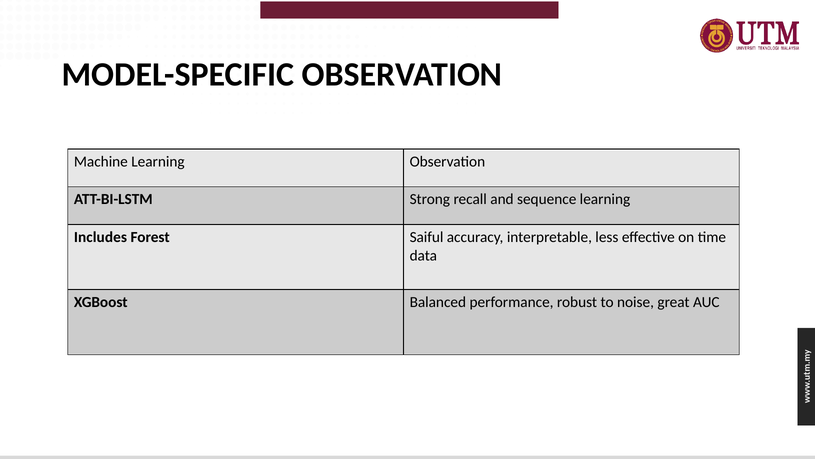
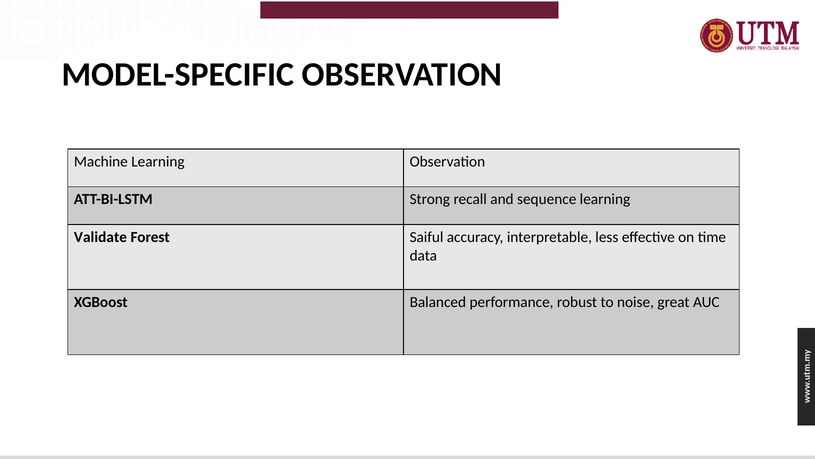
Includes: Includes -> Validate (100, 237)
